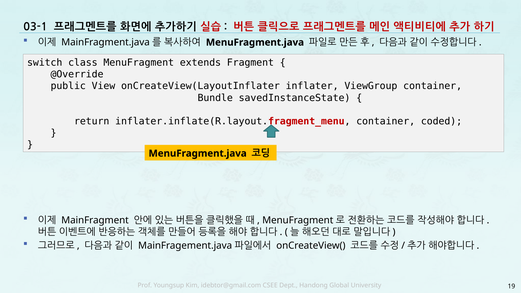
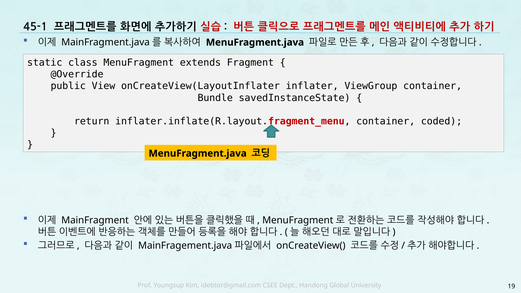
03-1: 03-1 -> 45-1 (35, 27)
switch: switch -> static (45, 63)
